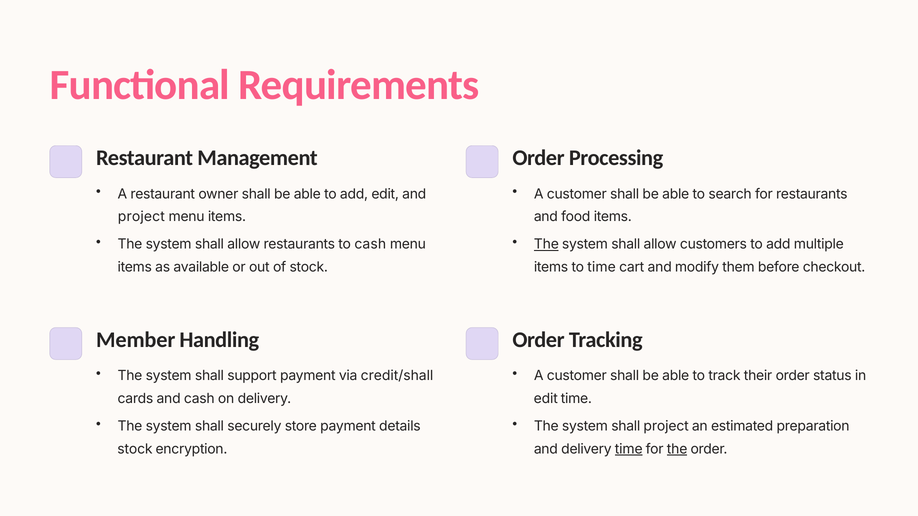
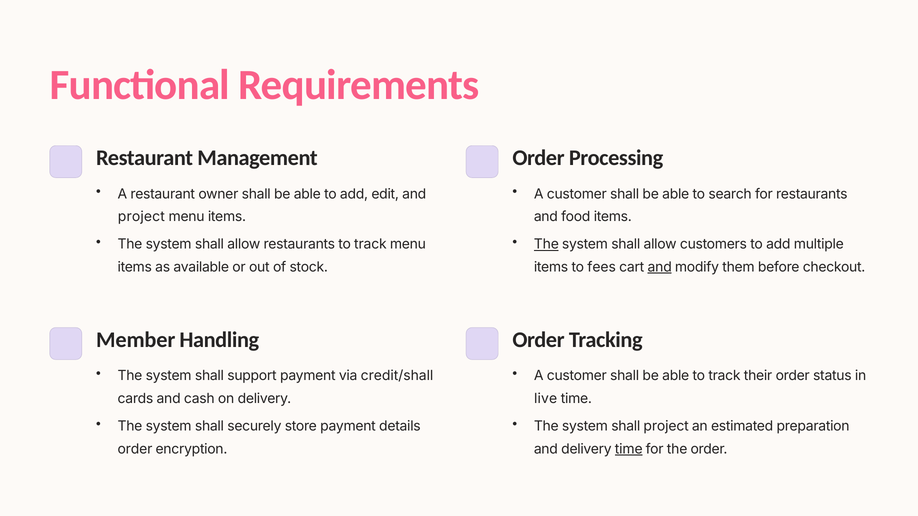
restaurants to cash: cash -> track (370, 245)
to time: time -> fees (602, 267)
and underline: none -> present (660, 267)
edit: edit -> live (546, 399)
stock: stock -> order (135, 449)
the underline: present -> none (677, 449)
